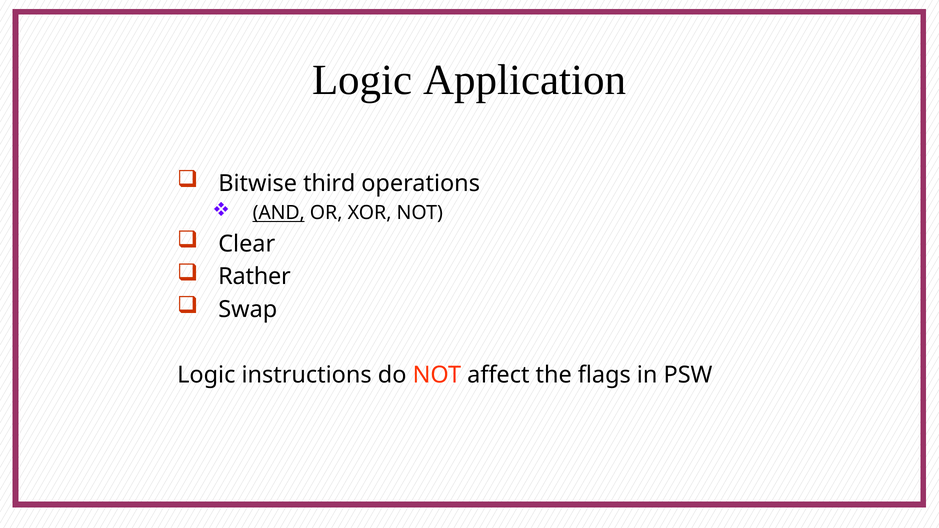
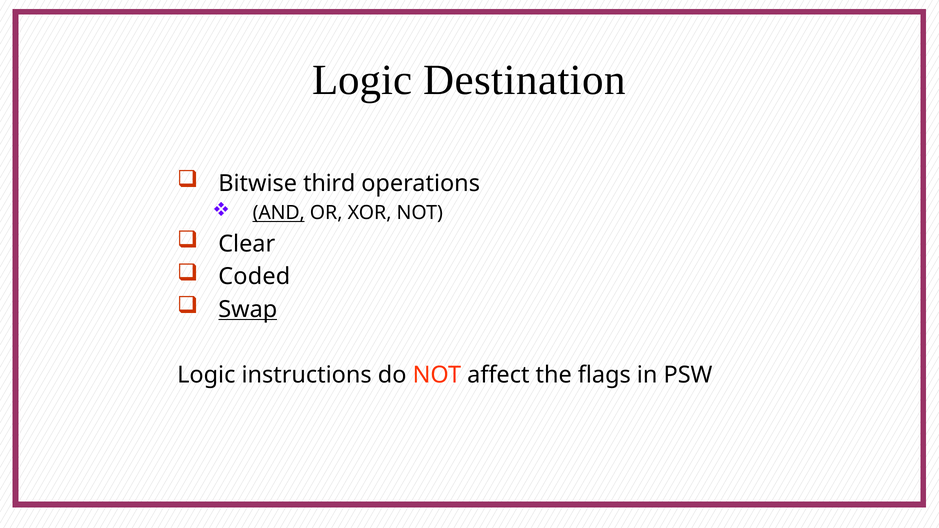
Application: Application -> Destination (524, 80)
Rather: Rather -> Coded (254, 277)
Swap underline: none -> present (248, 310)
